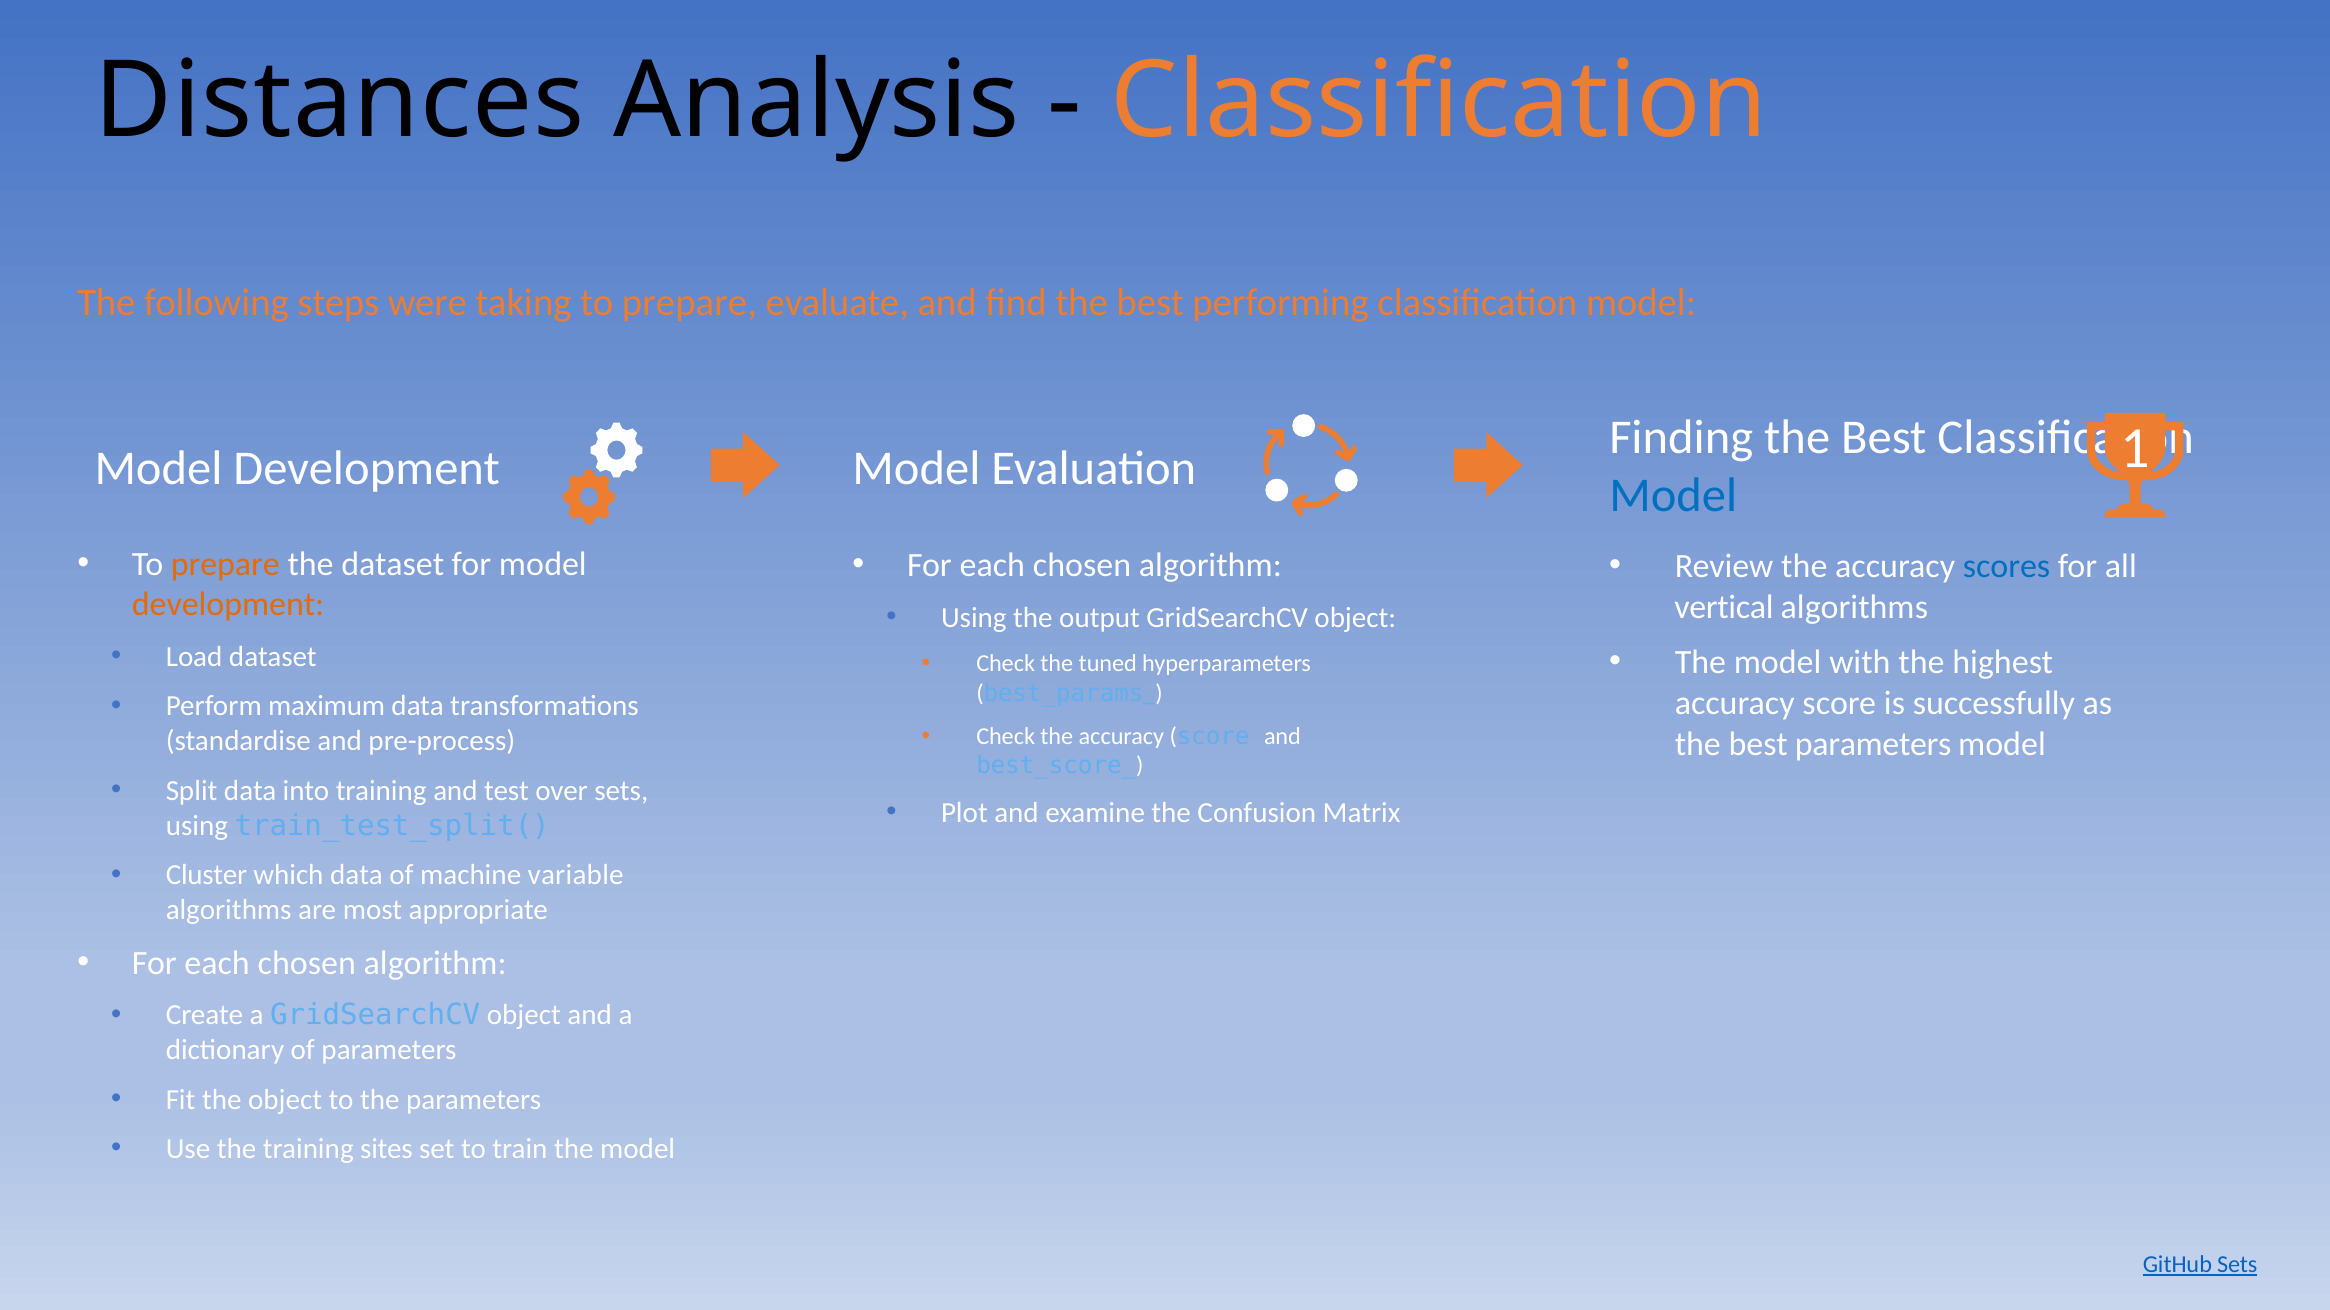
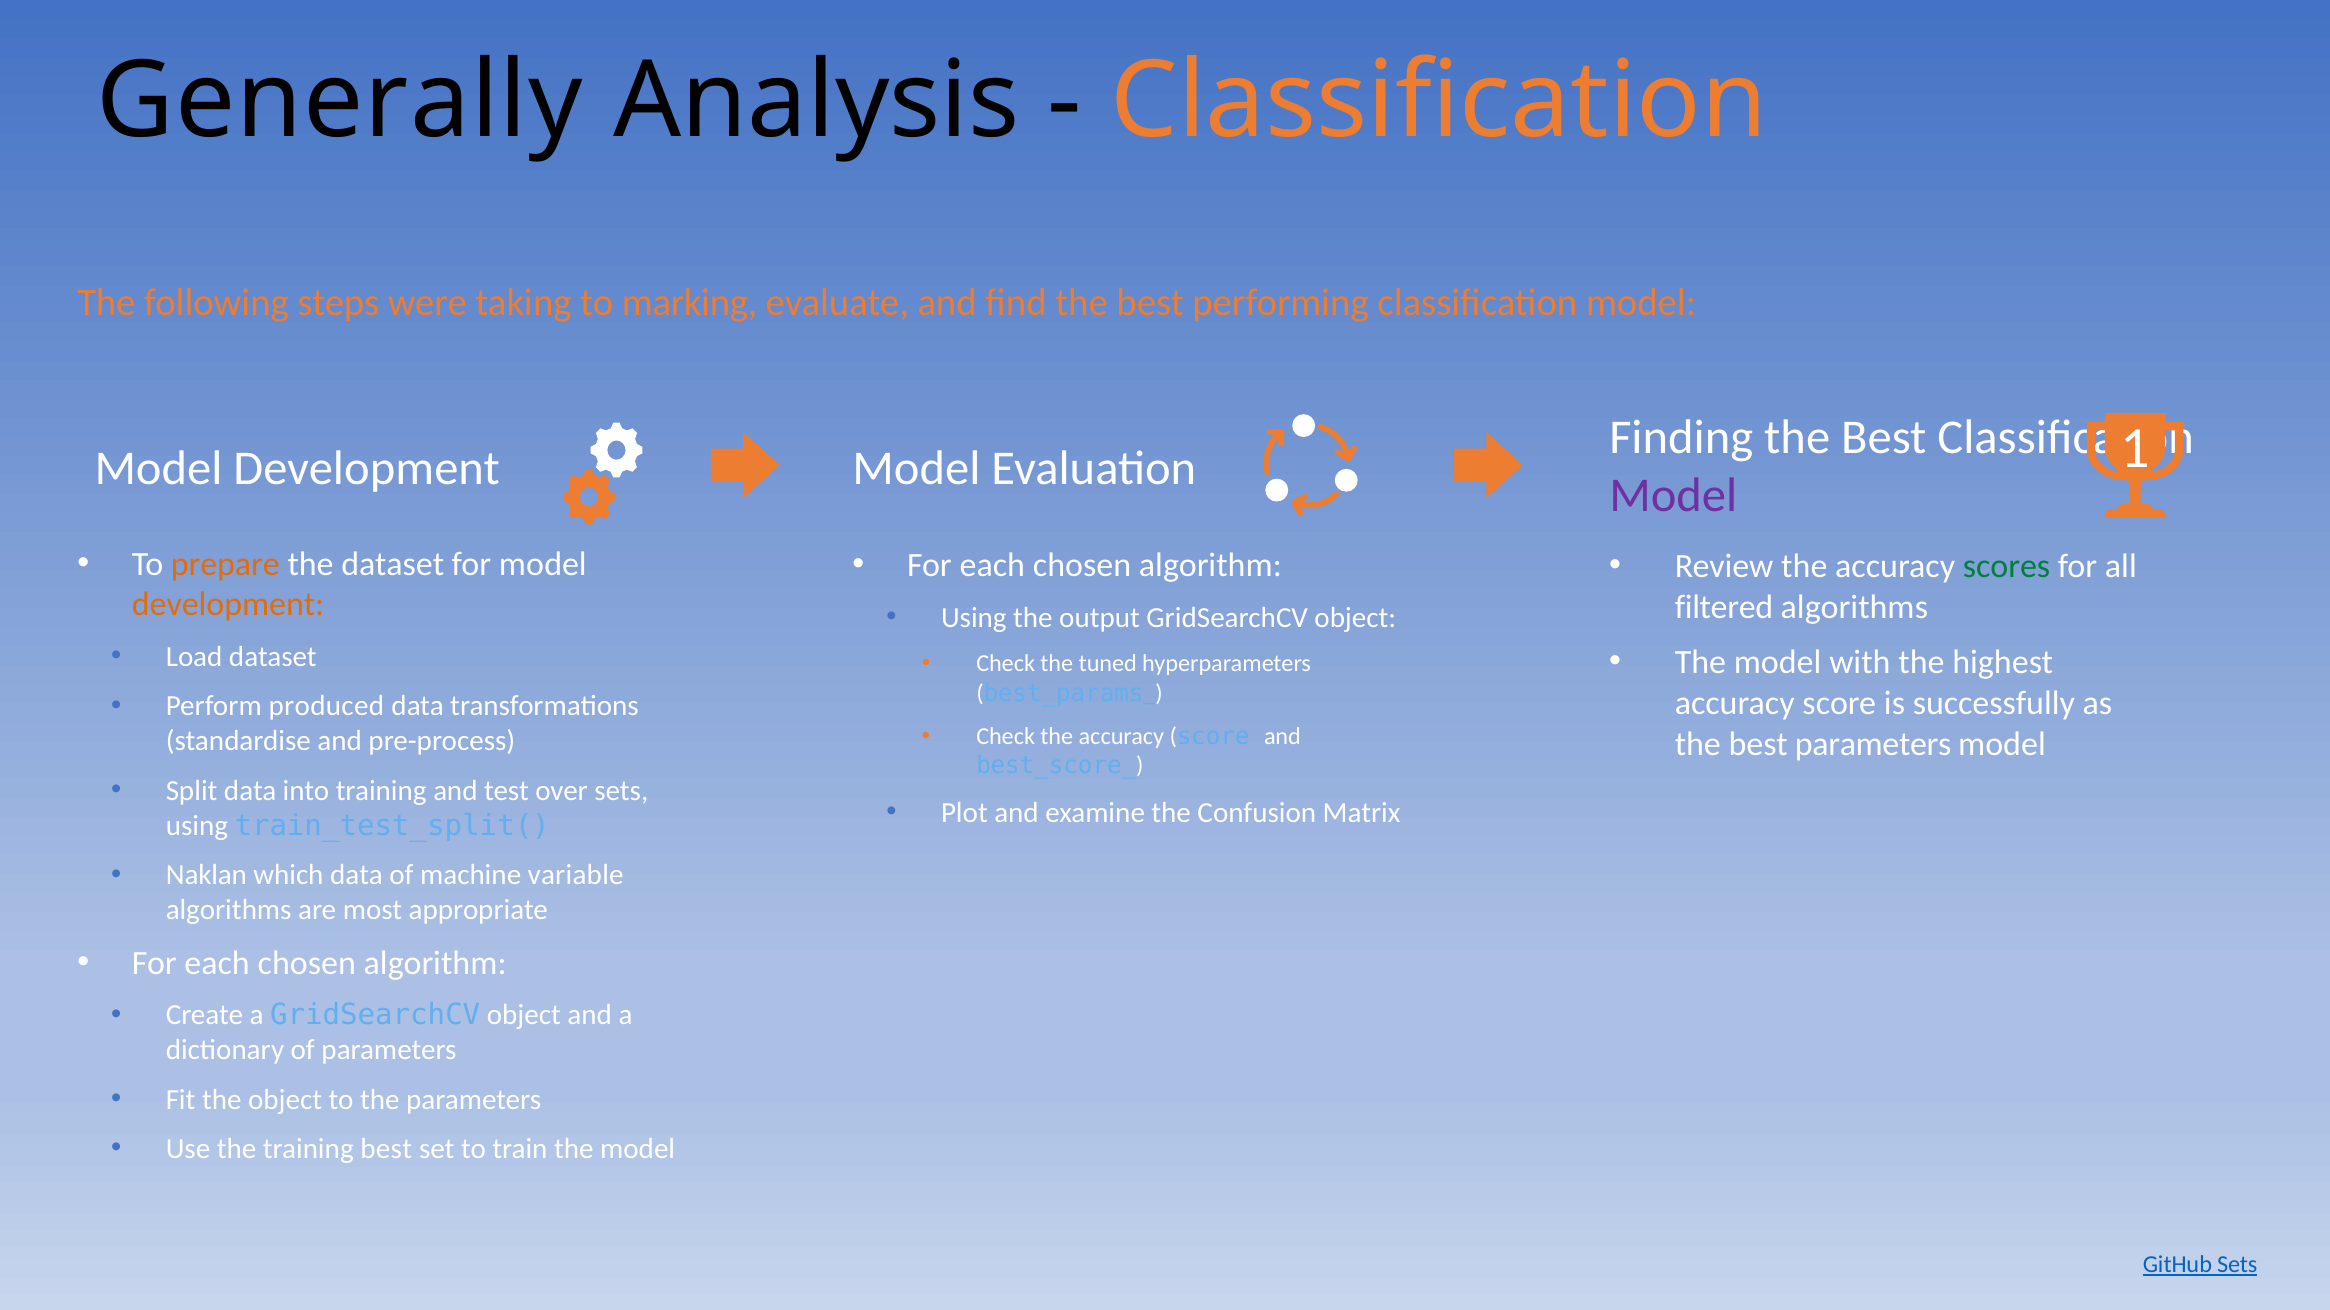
Distances: Distances -> Generally (340, 102)
taking to prepare: prepare -> marking (690, 303)
Model colour: blue -> purple (1673, 496)
scores colour: blue -> green (2007, 566)
vertical: vertical -> filtered (1724, 607)
maximum: maximum -> produced (326, 707)
Cluster: Cluster -> Naklan (206, 876)
training sites: sites -> best (386, 1150)
